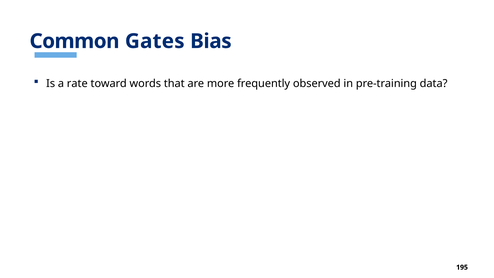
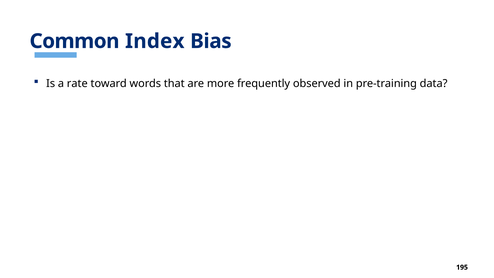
Gates: Gates -> Index (155, 41)
